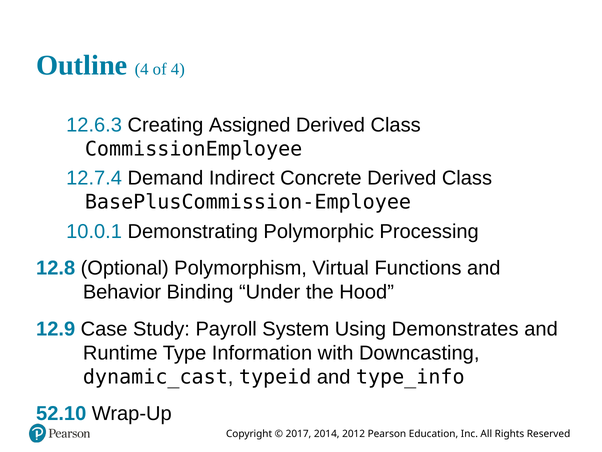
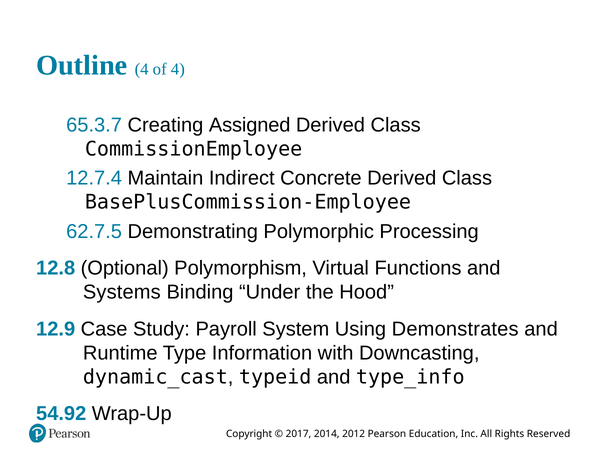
12.6.3: 12.6.3 -> 65.3.7 (94, 125)
Demand: Demand -> Maintain (165, 178)
10.0.1: 10.0.1 -> 62.7.5 (94, 231)
Behavior: Behavior -> Systems (122, 292)
52.10: 52.10 -> 54.92 (61, 413)
